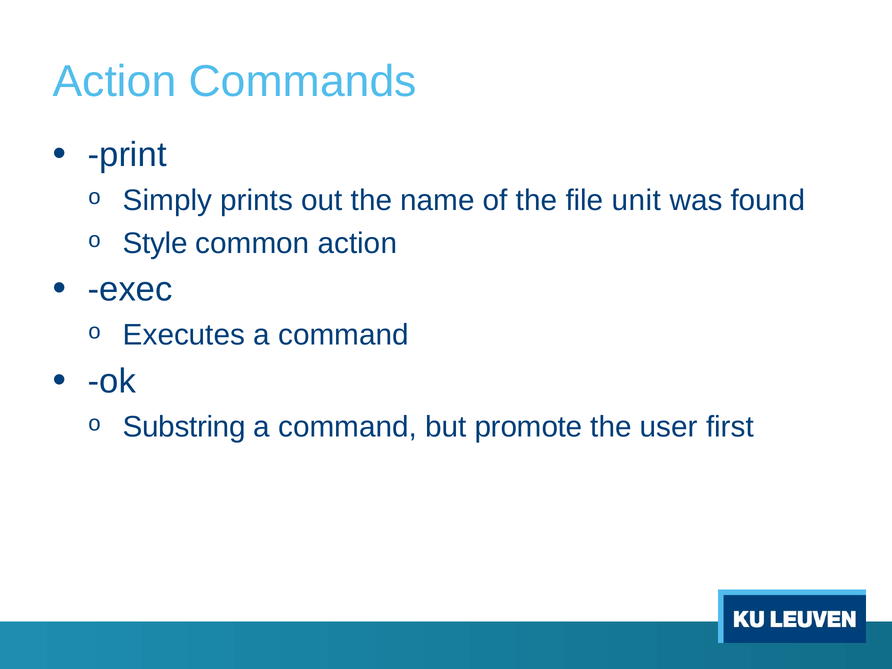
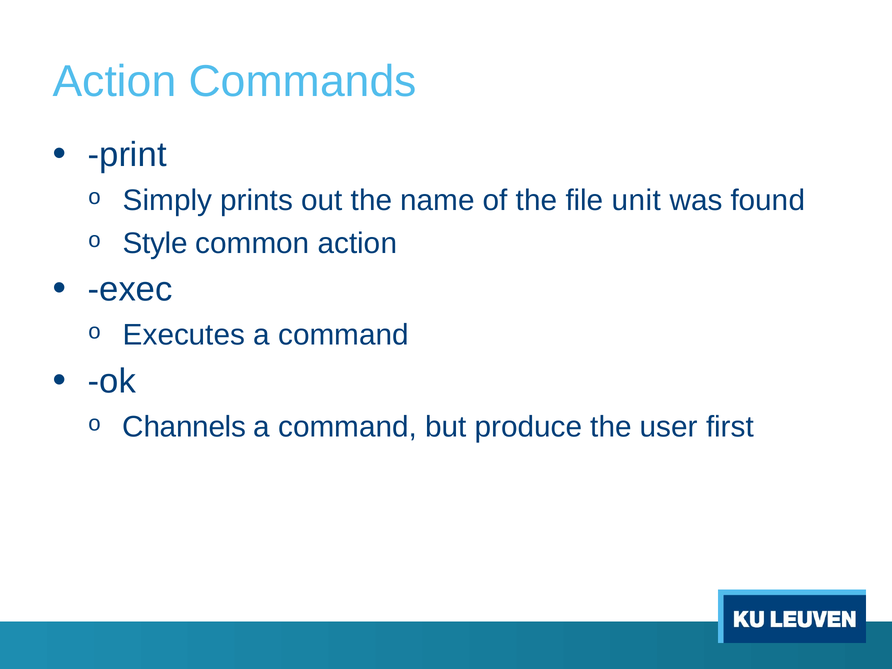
Substring: Substring -> Channels (184, 427)
promote: promote -> produce (528, 427)
